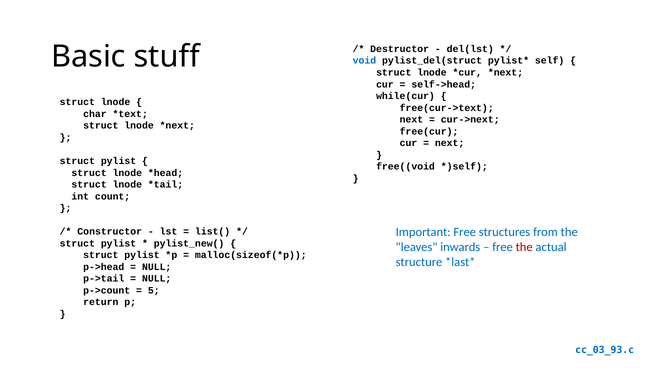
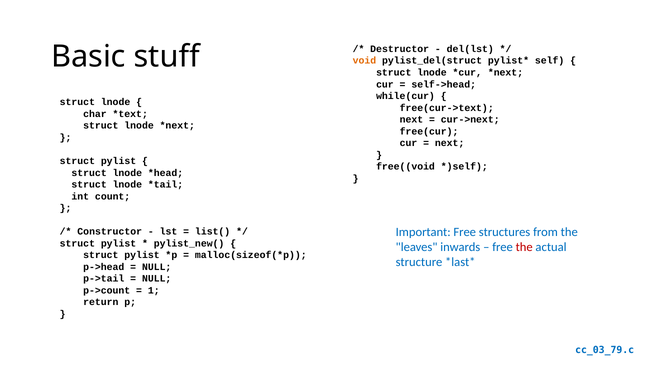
void colour: blue -> orange (364, 61)
5: 5 -> 1 (154, 290)
cc_03_93.c: cc_03_93.c -> cc_03_79.c (605, 349)
